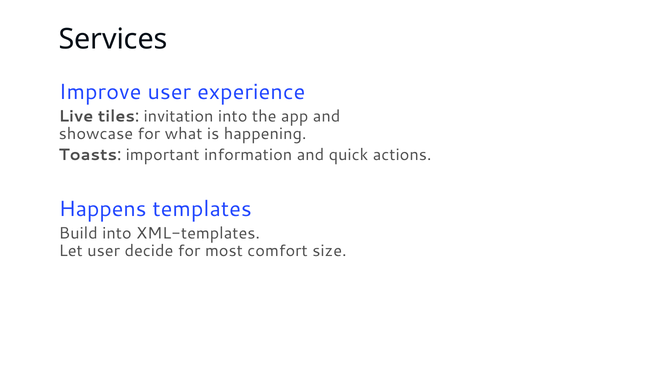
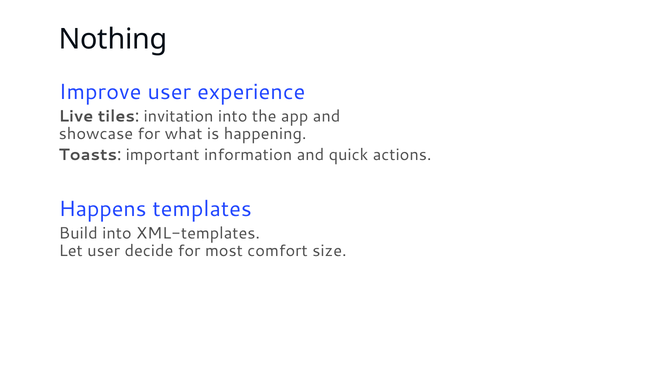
Services: Services -> Nothing (113, 39)
